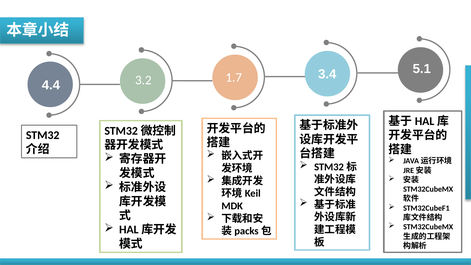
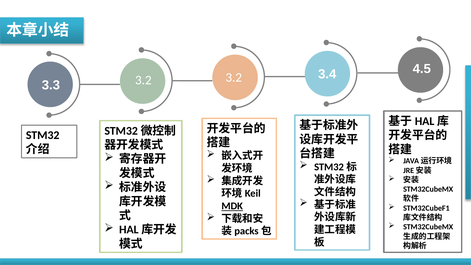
3.2 1.7: 1.7 -> 3.2 (234, 77)
5.1: 5.1 -> 4.5 (422, 69)
4.4: 4.4 -> 3.3 (51, 85)
MDK underline: none -> present (232, 206)
